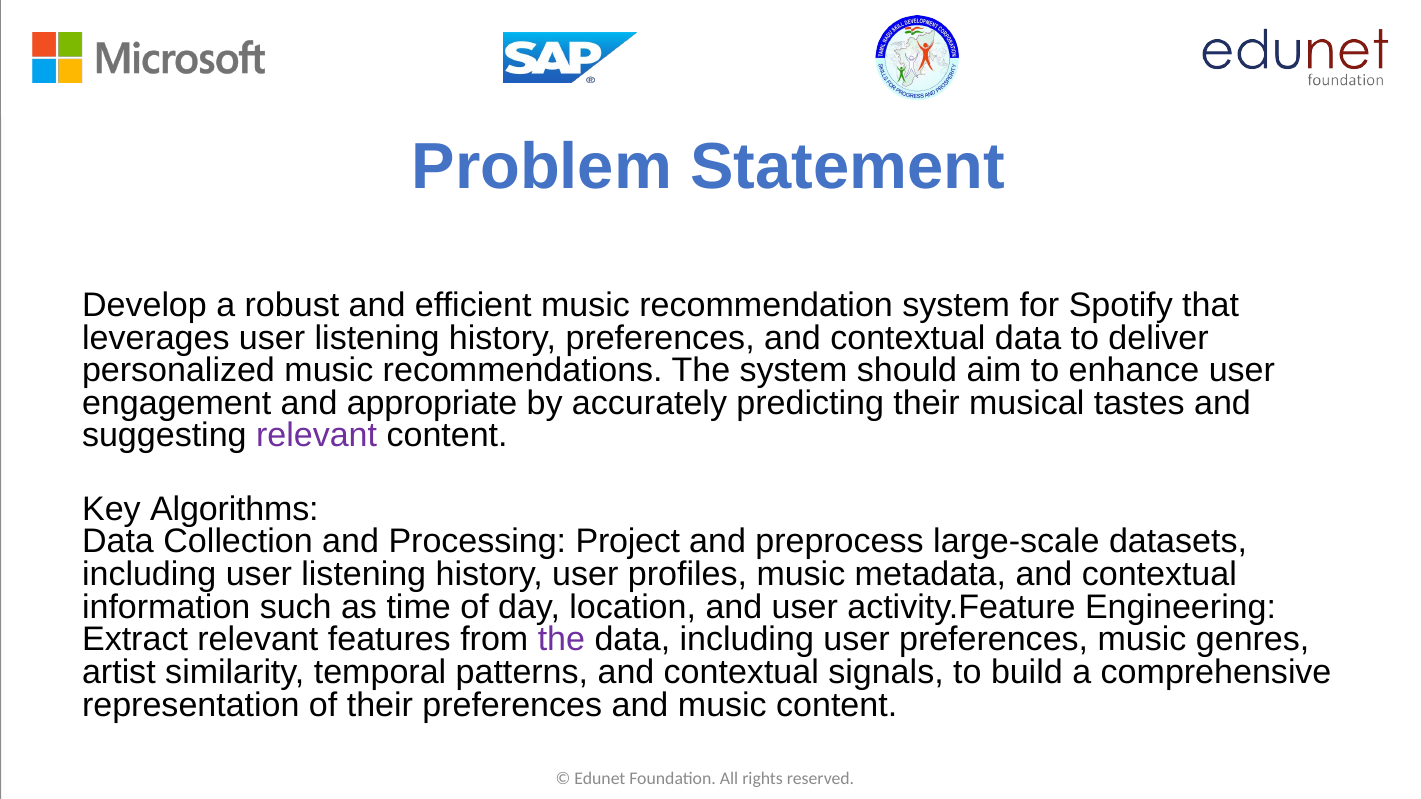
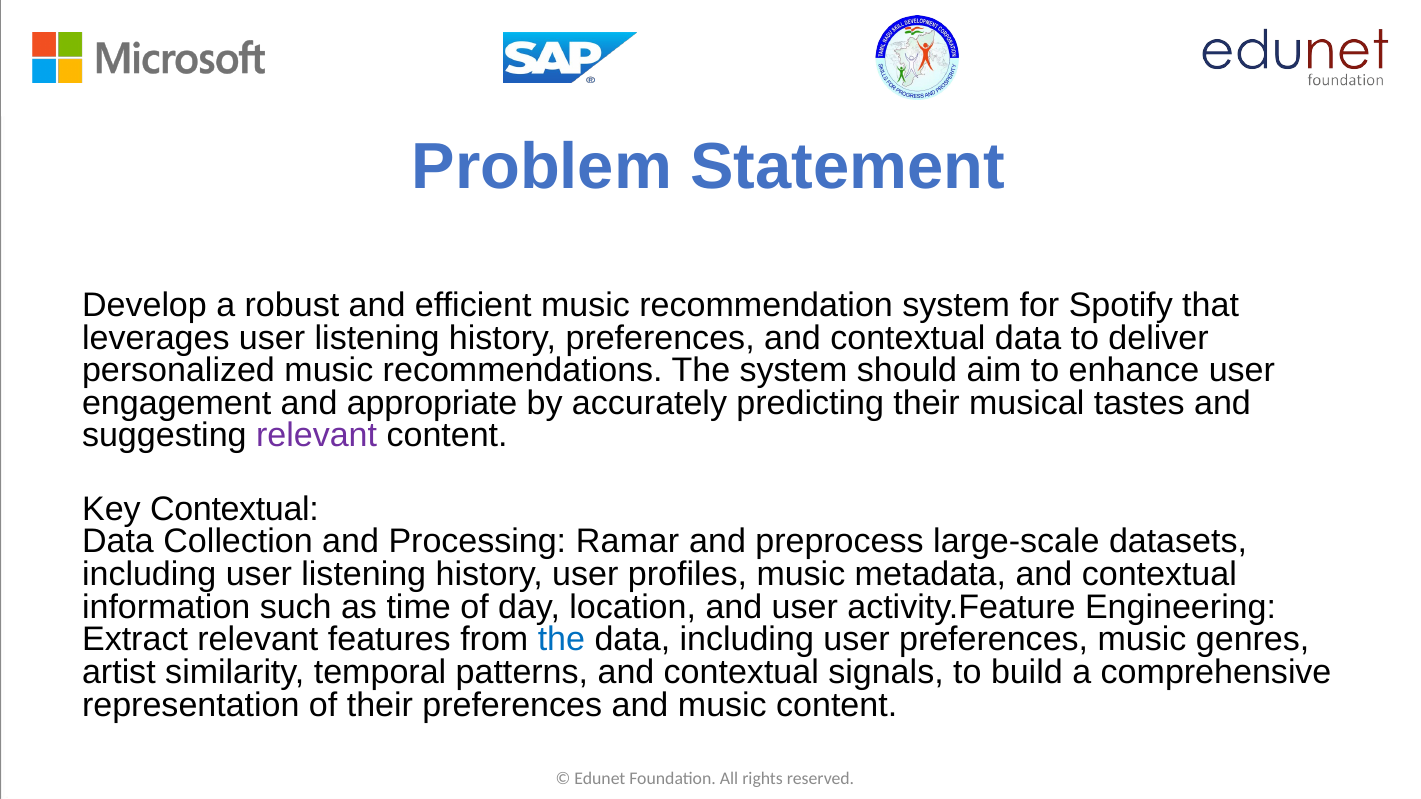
Key Algorithms: Algorithms -> Contextual (234, 509)
Project: Project -> Ramar (628, 542)
the colour: purple -> blue (561, 640)
